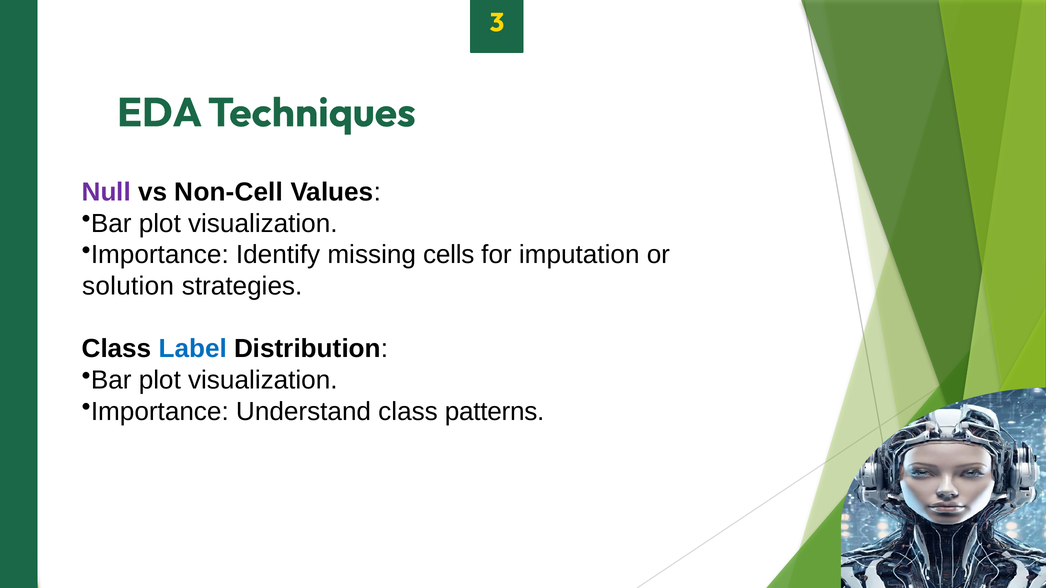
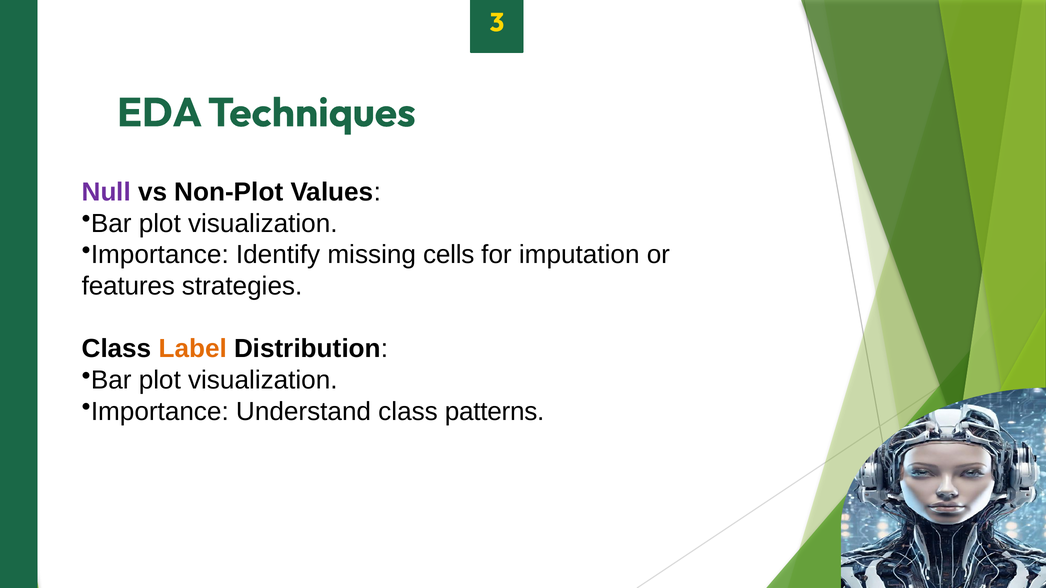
Non-Cell: Non-Cell -> Non-Plot (229, 192)
solution: solution -> features (128, 286)
Label colour: blue -> orange (193, 349)
